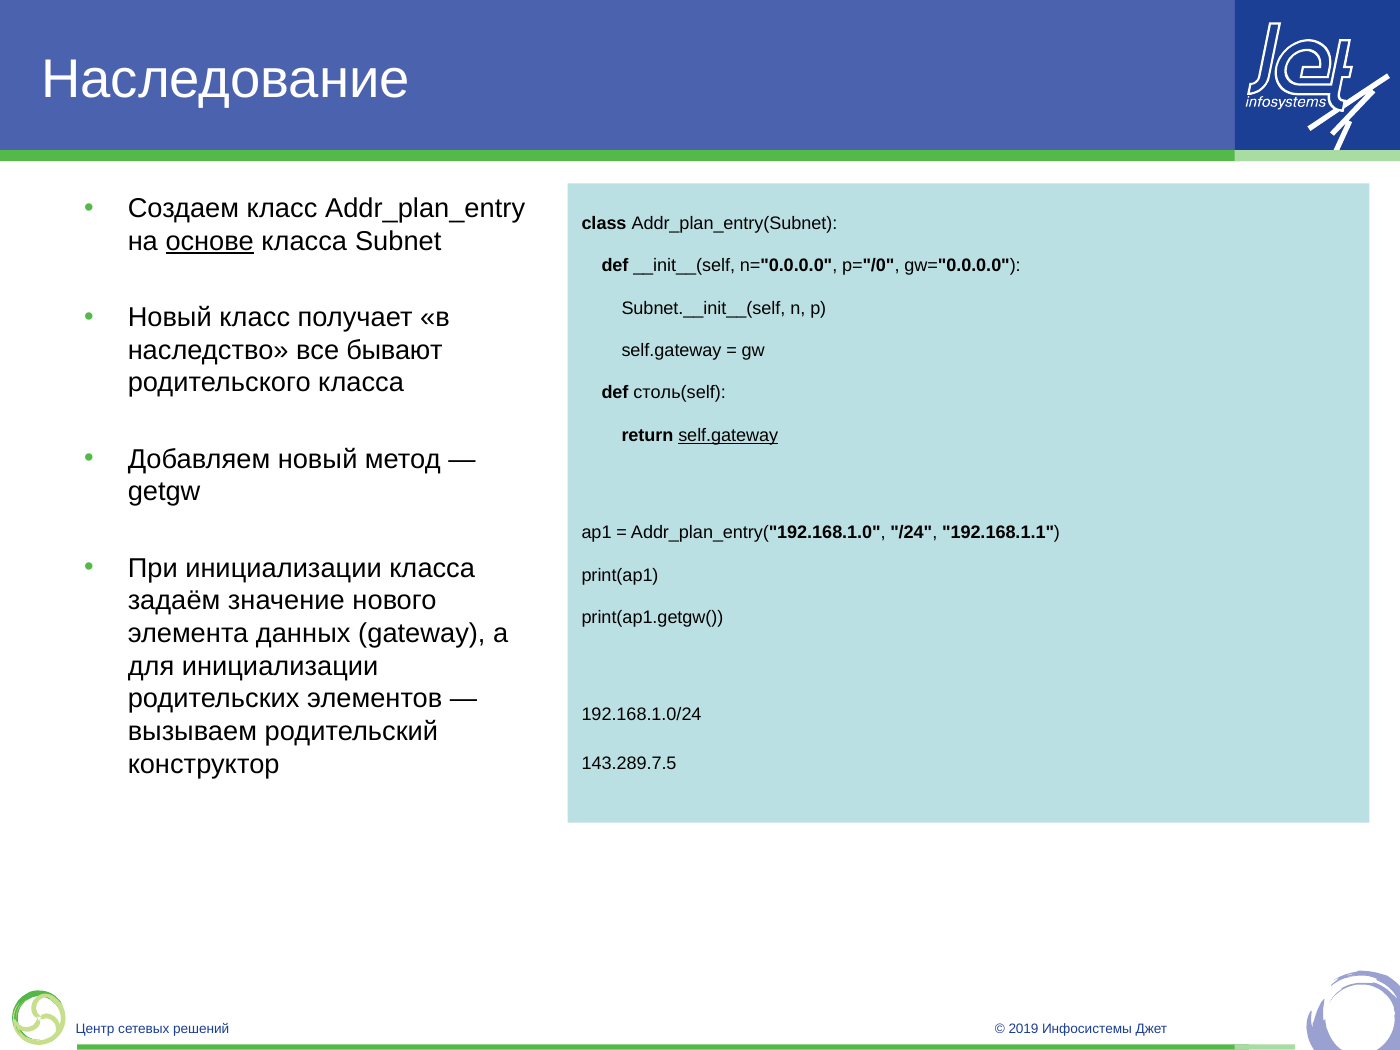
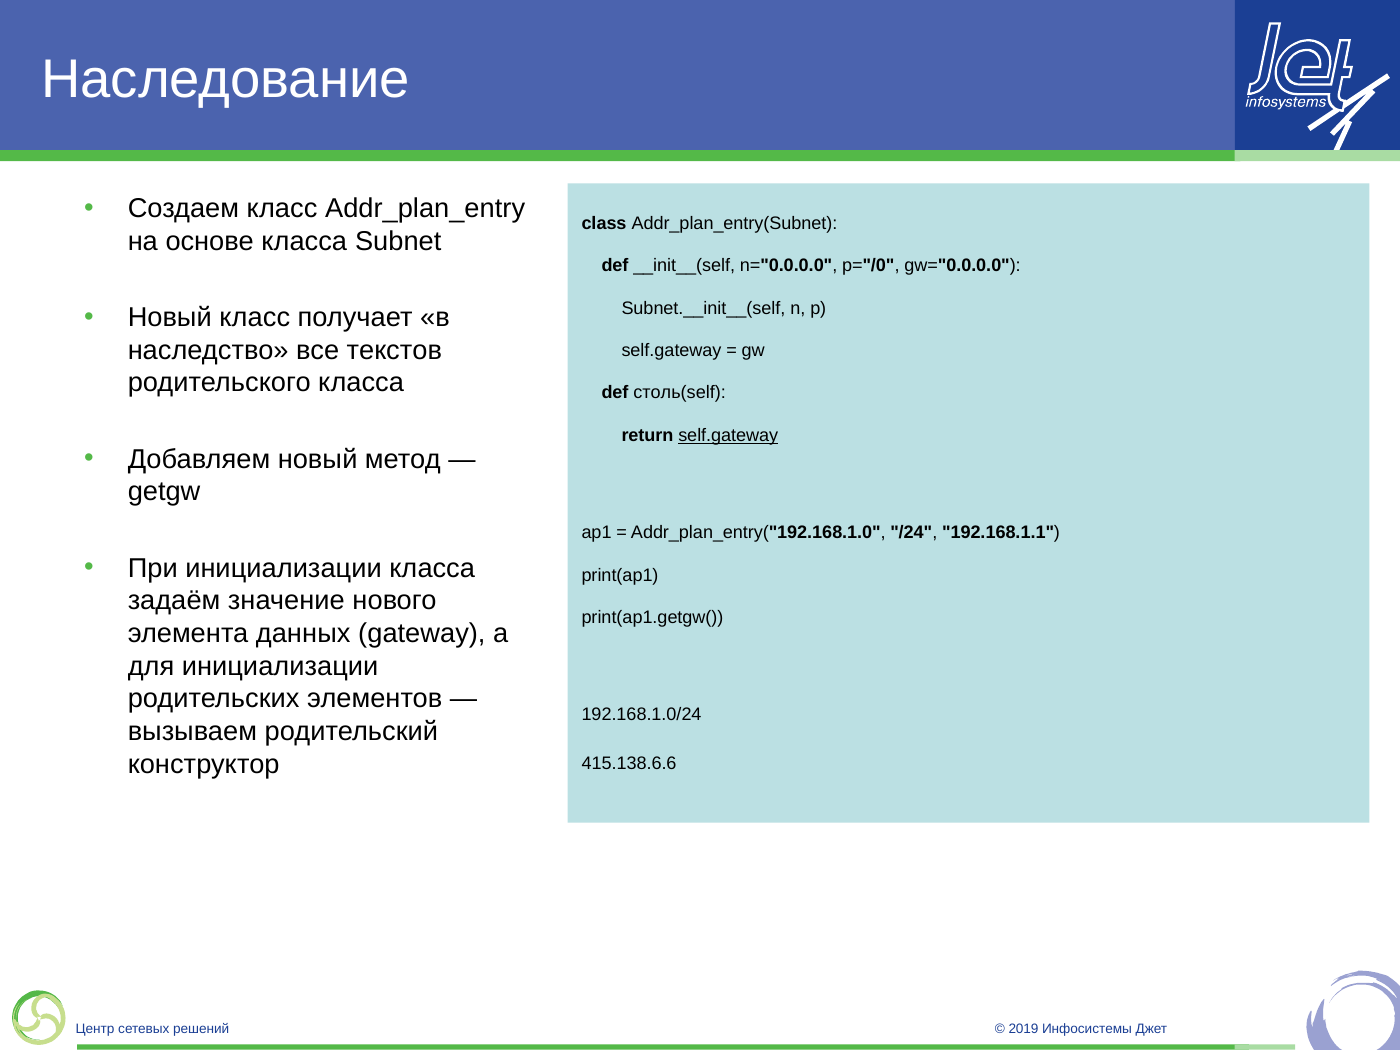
основе underline: present -> none (210, 241)
бывают: бывают -> текстов (394, 350)
143.289.7.5: 143.289.7.5 -> 415.138.6.6 (629, 764)
